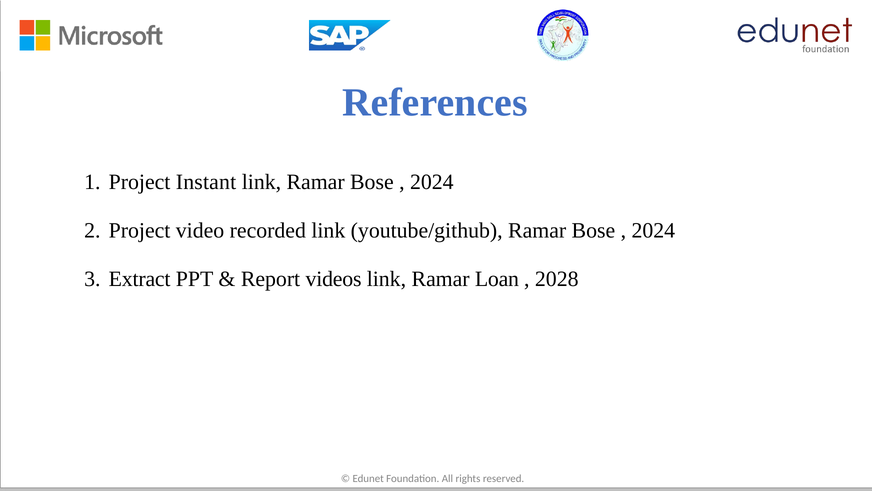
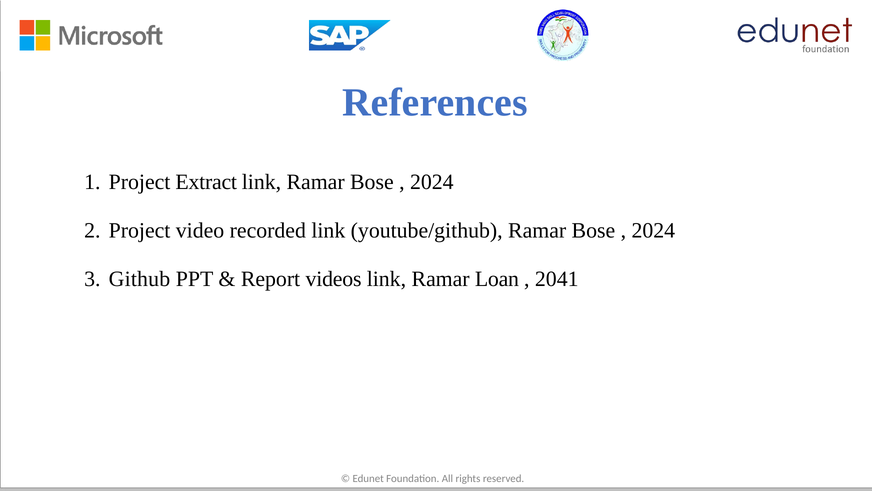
Instant: Instant -> Extract (206, 182)
Extract: Extract -> Github (139, 279)
2028: 2028 -> 2041 (557, 279)
